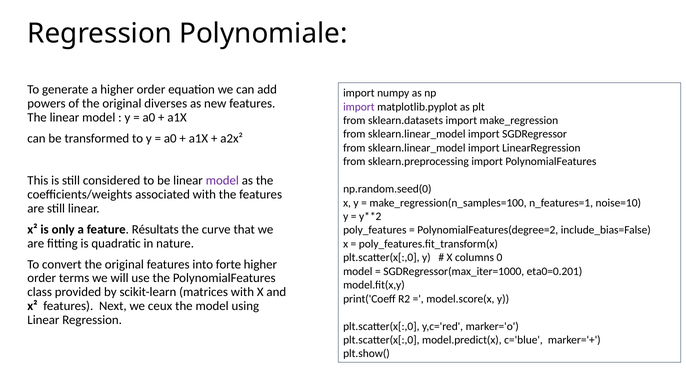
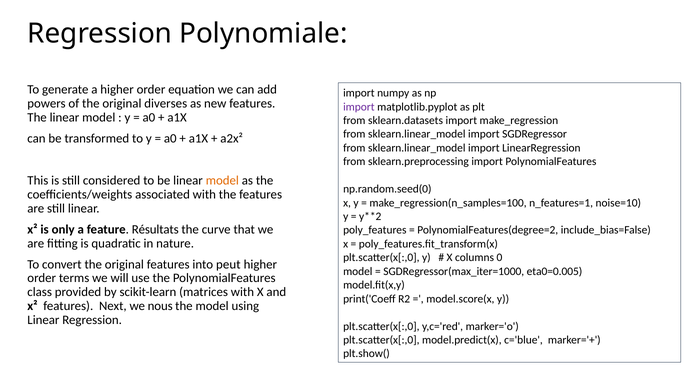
model colour: purple -> orange (222, 180)
forte: forte -> peut (228, 264)
eta0=0.201: eta0=0.201 -> eta0=0.005 (555, 271)
ceux: ceux -> nous (160, 306)
